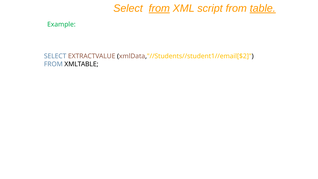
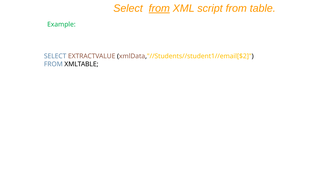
table underline: present -> none (263, 8)
